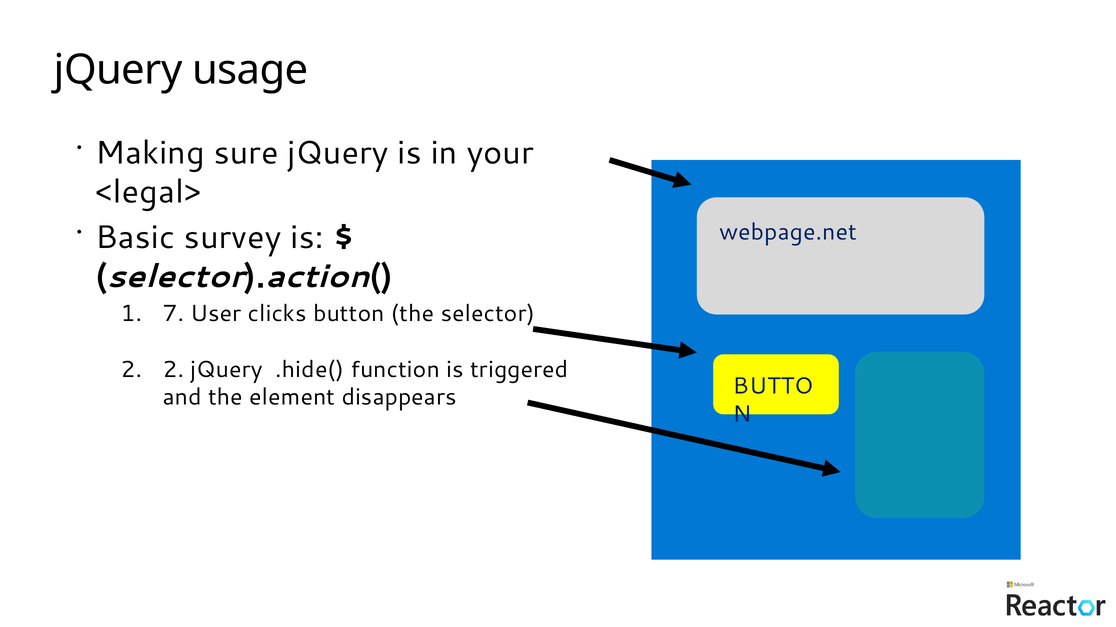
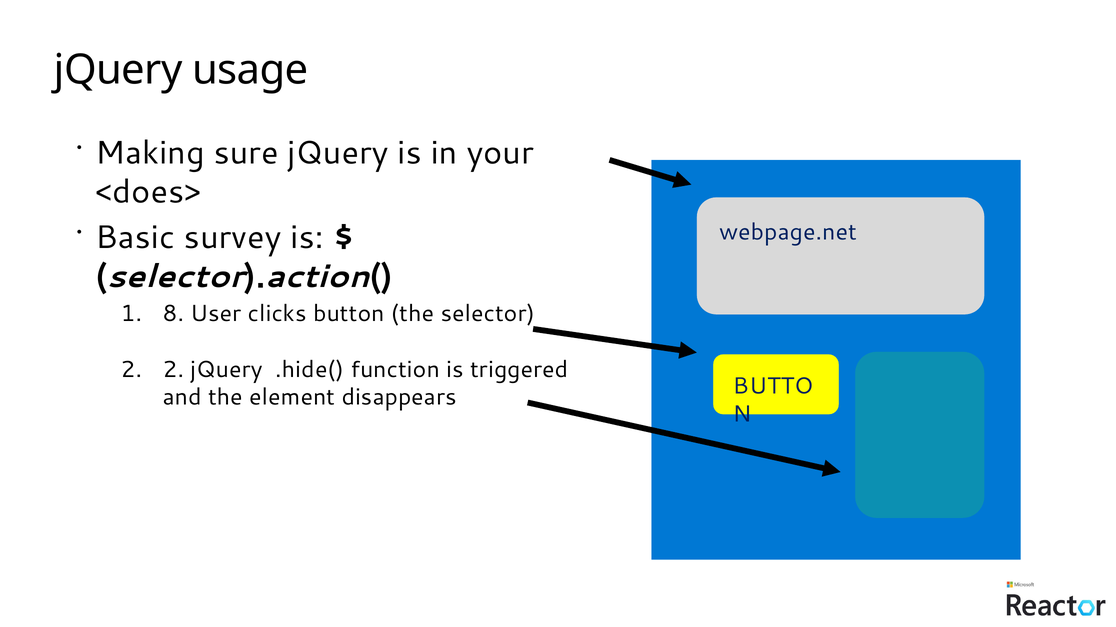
<legal>: <legal> -> <does> (148, 192)
7: 7 -> 8 (173, 314)
